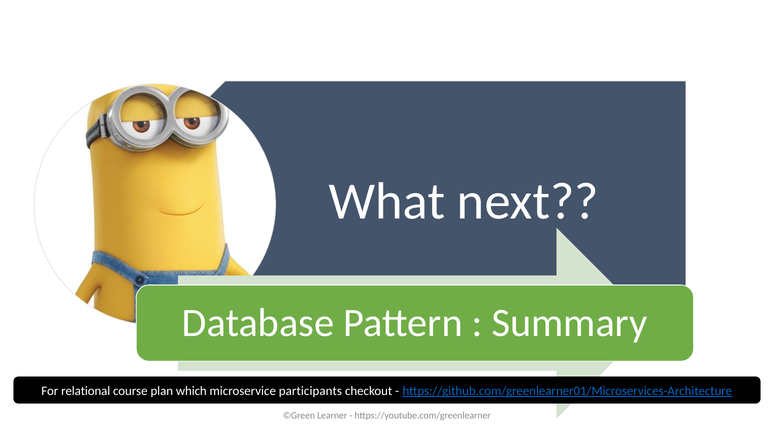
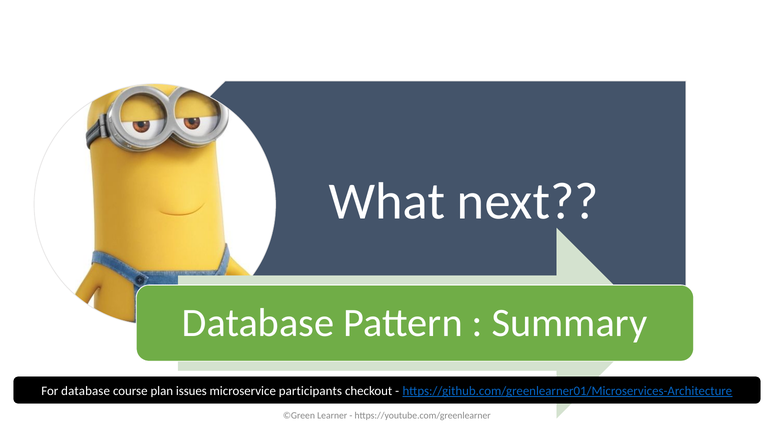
For relational: relational -> database (86, 391)
which: which -> issues (191, 391)
